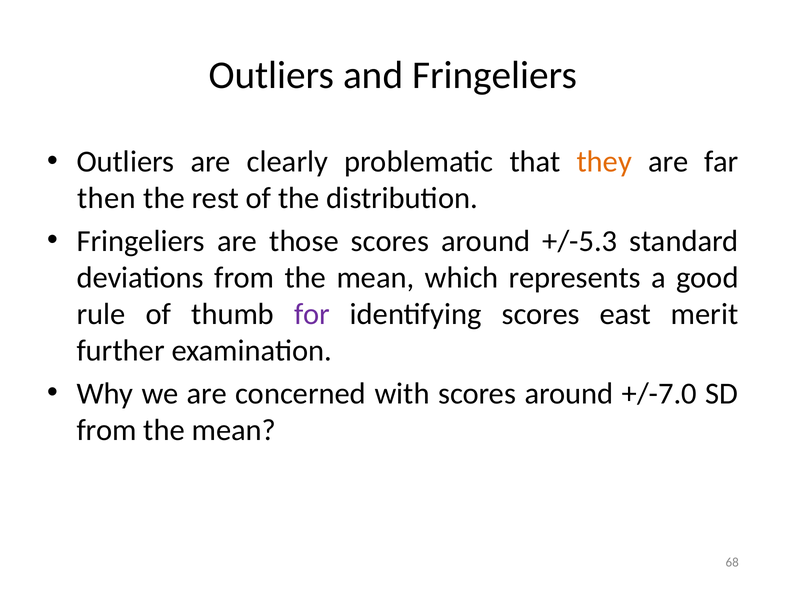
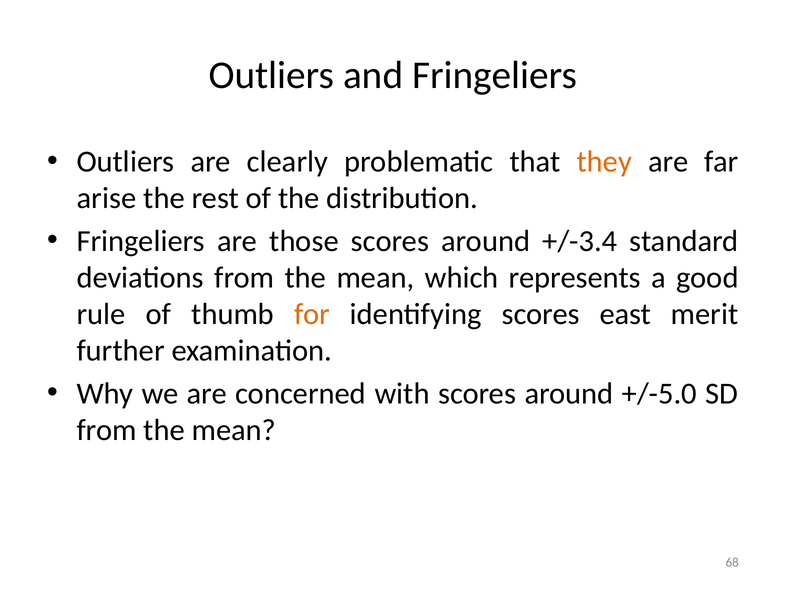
then: then -> arise (107, 199)
+/-5.3: +/-5.3 -> +/-3.4 (580, 241)
for colour: purple -> orange (312, 314)
+/-7.0: +/-7.0 -> +/-5.0 (659, 394)
